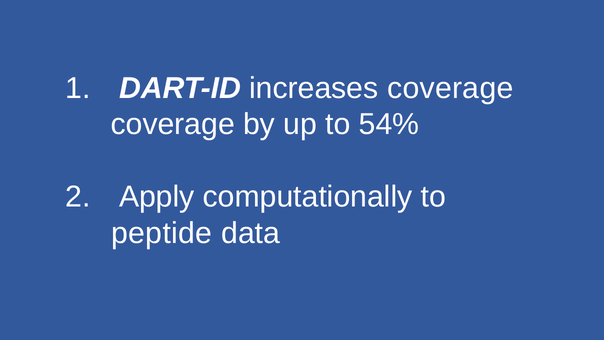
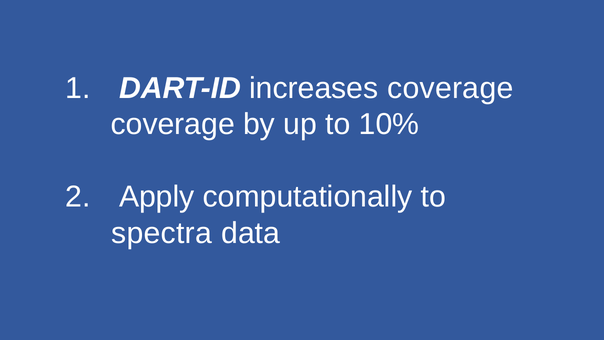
54%: 54% -> 10% (389, 124)
peptide: peptide -> spectra (162, 233)
